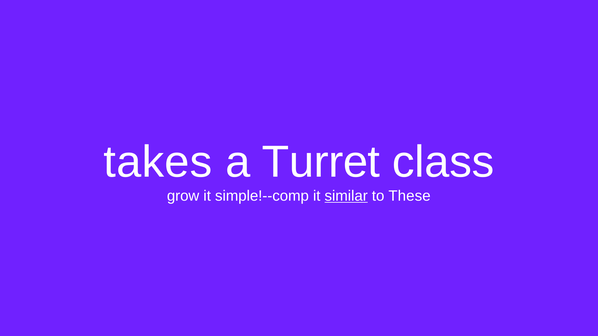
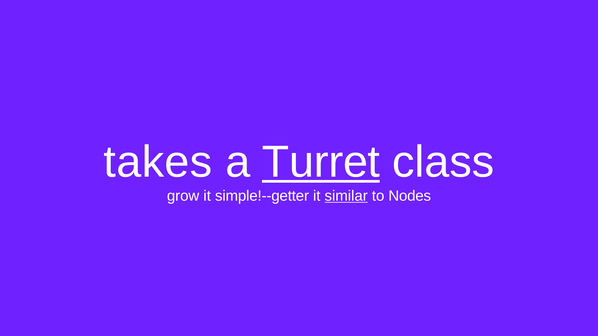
Turret underline: none -> present (321, 162)
simple!--comp: simple!--comp -> simple!--getter (262, 196)
These: These -> Nodes (410, 196)
